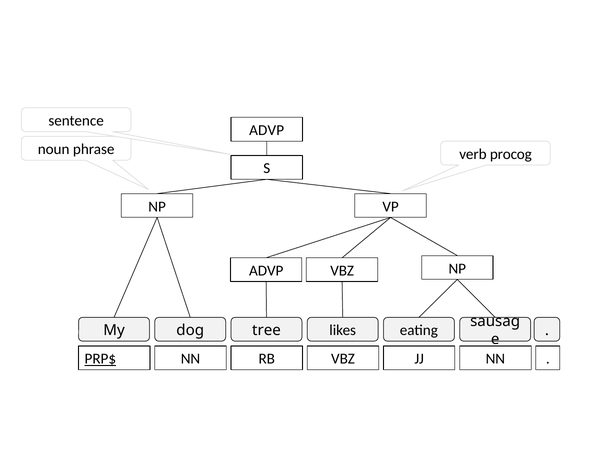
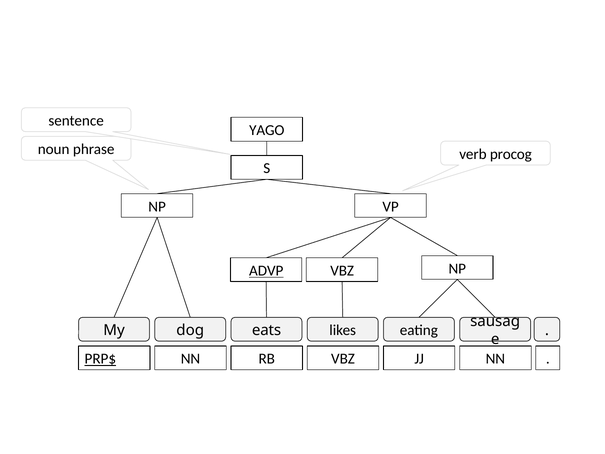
ADVP: ADVP -> YAGO (267, 130)
ADVP underline: none -> present (266, 271)
tree: tree -> eats (267, 330)
